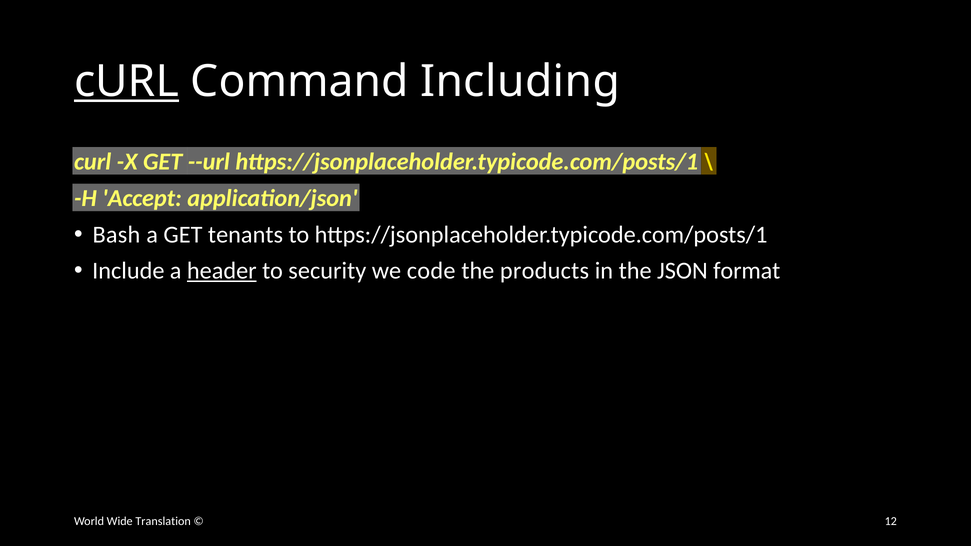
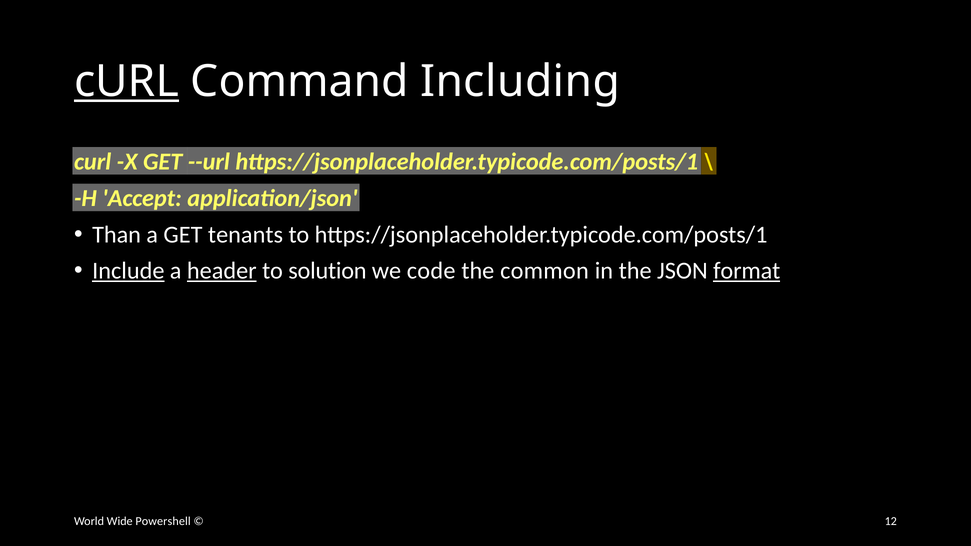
Bash: Bash -> Than (117, 235)
Include underline: none -> present (128, 271)
security: security -> solution (327, 271)
products: products -> common (544, 271)
format underline: none -> present (747, 271)
Translation: Translation -> Powershell (163, 522)
